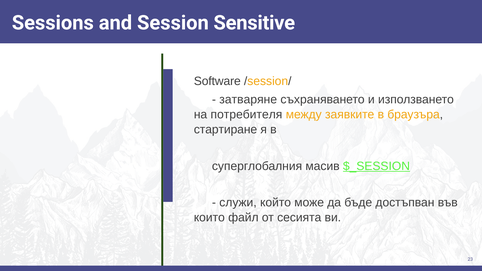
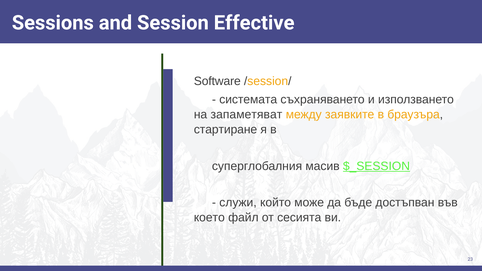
Sensitive: Sensitive -> Effective (254, 23)
затваряне: затваряне -> системата (248, 99)
потребителя: потребителя -> запаметяват (246, 115)
които: които -> което (209, 218)
